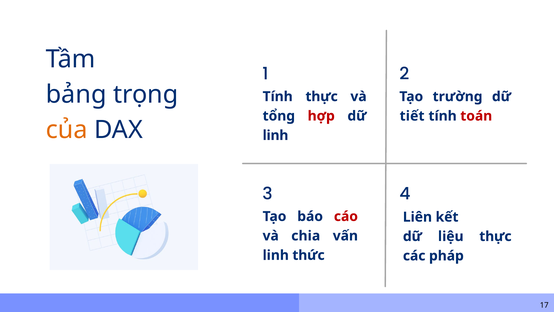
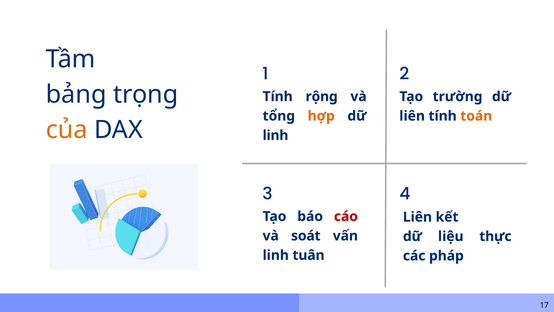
Tính thực: thực -> rộng (322, 96)
hợp colour: red -> orange (321, 116)
tiết: tiết -> liên (412, 116)
toán colour: red -> orange (476, 116)
chia: chia -> soát (306, 236)
thức: thức -> tuân (308, 255)
